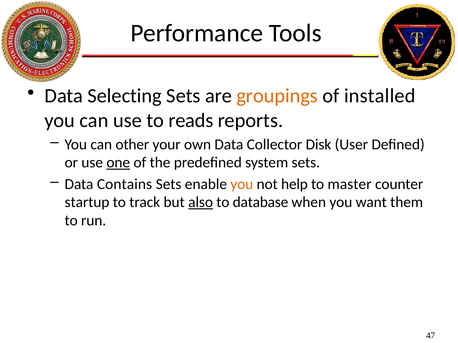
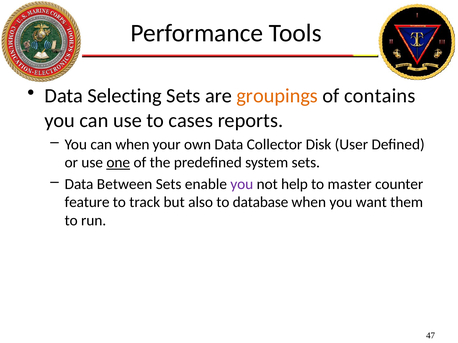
installed: installed -> contains (380, 96)
reads: reads -> cases (191, 120)
can other: other -> when (132, 145)
Contains: Contains -> Between (125, 184)
you colour: orange -> purple (242, 184)
startup: startup -> feature (87, 203)
also underline: present -> none (201, 203)
